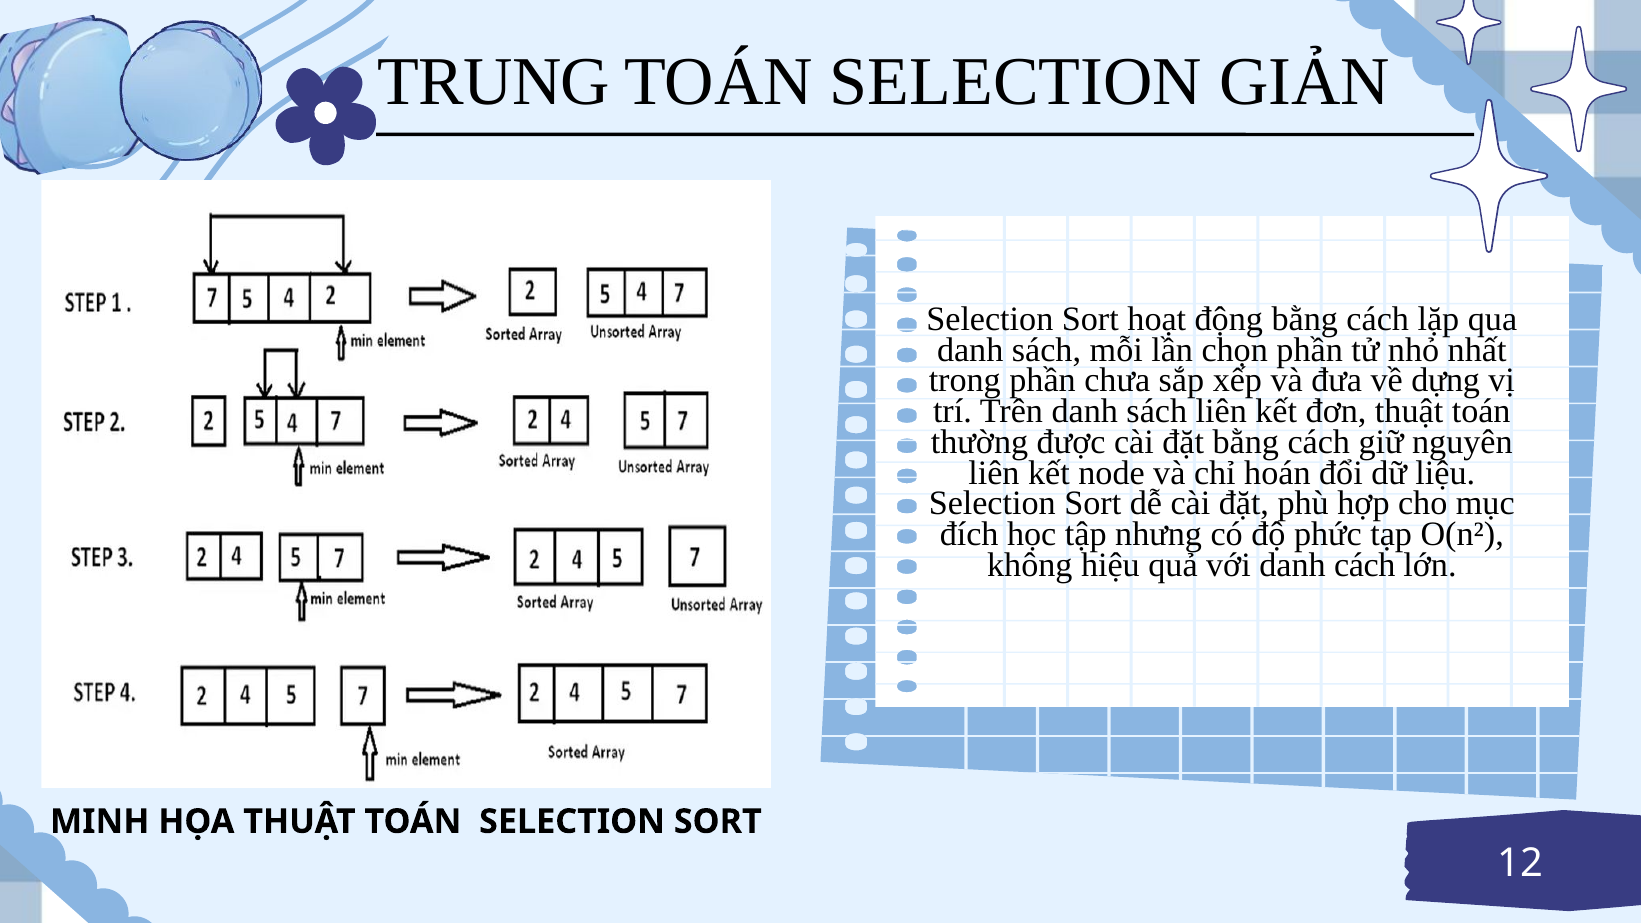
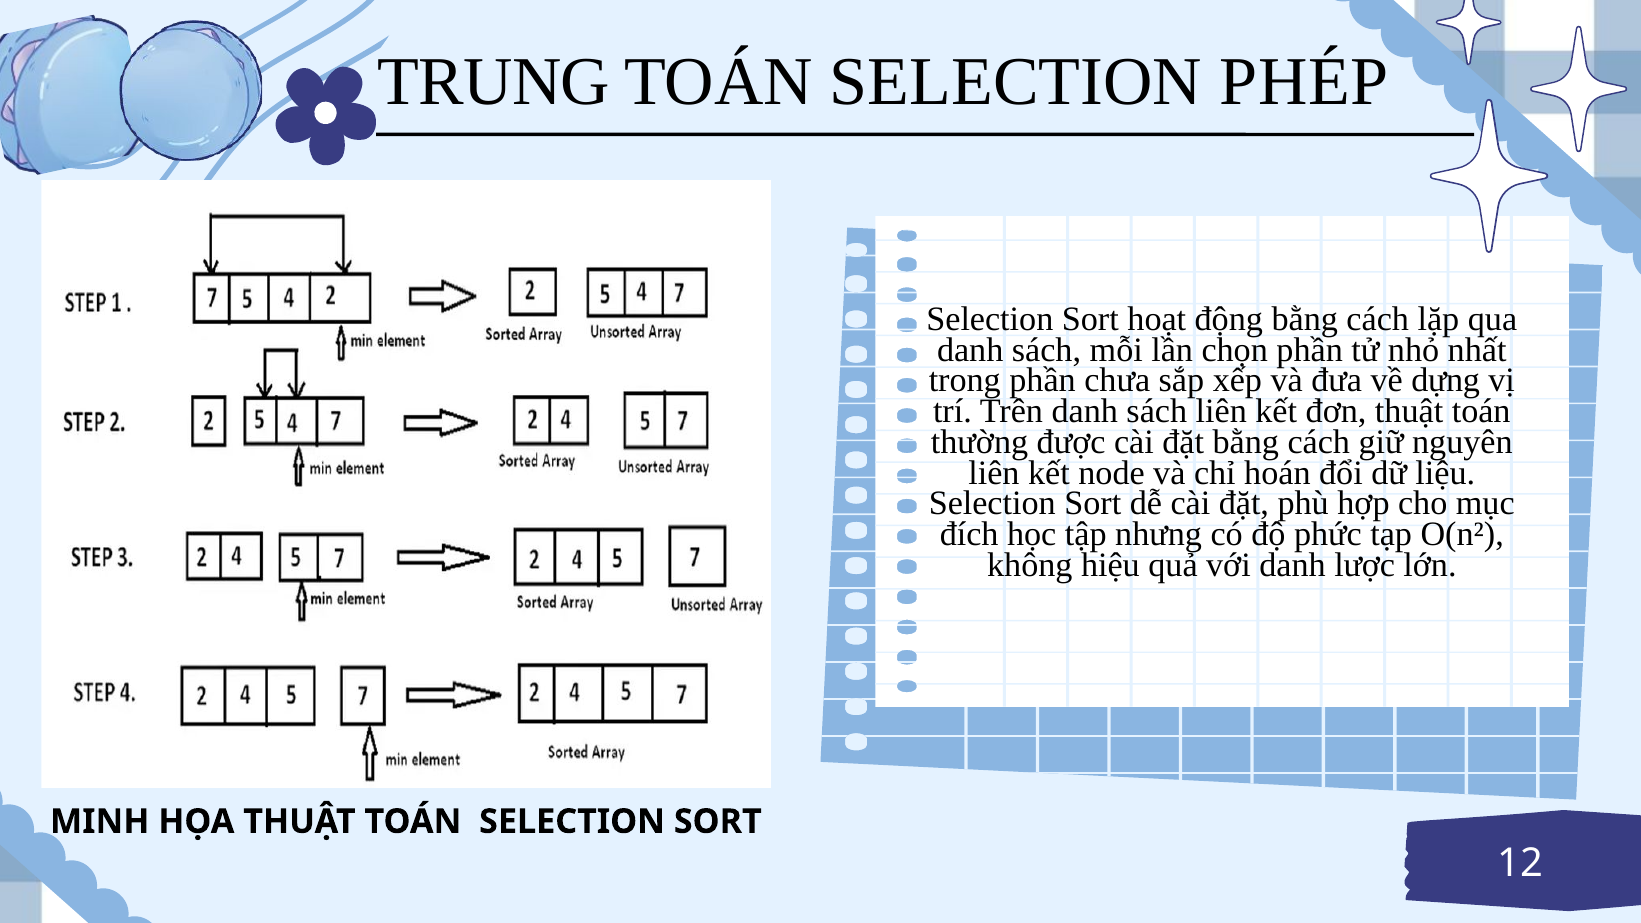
GIẢN: GIẢN -> PHÉP (1304, 82)
danh cách: cách -> lược (1365, 565)
